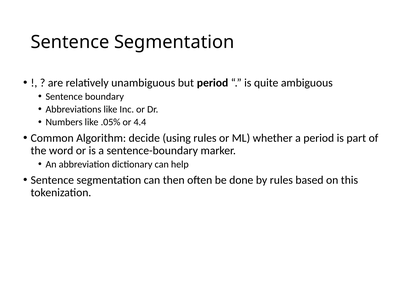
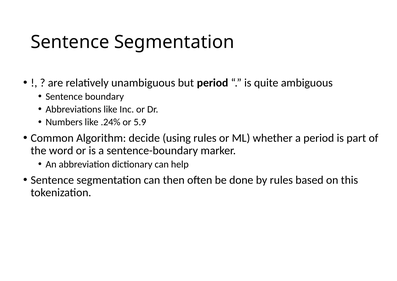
.05%: .05% -> .24% (111, 122)
4.4: 4.4 -> 5.9 (140, 122)
